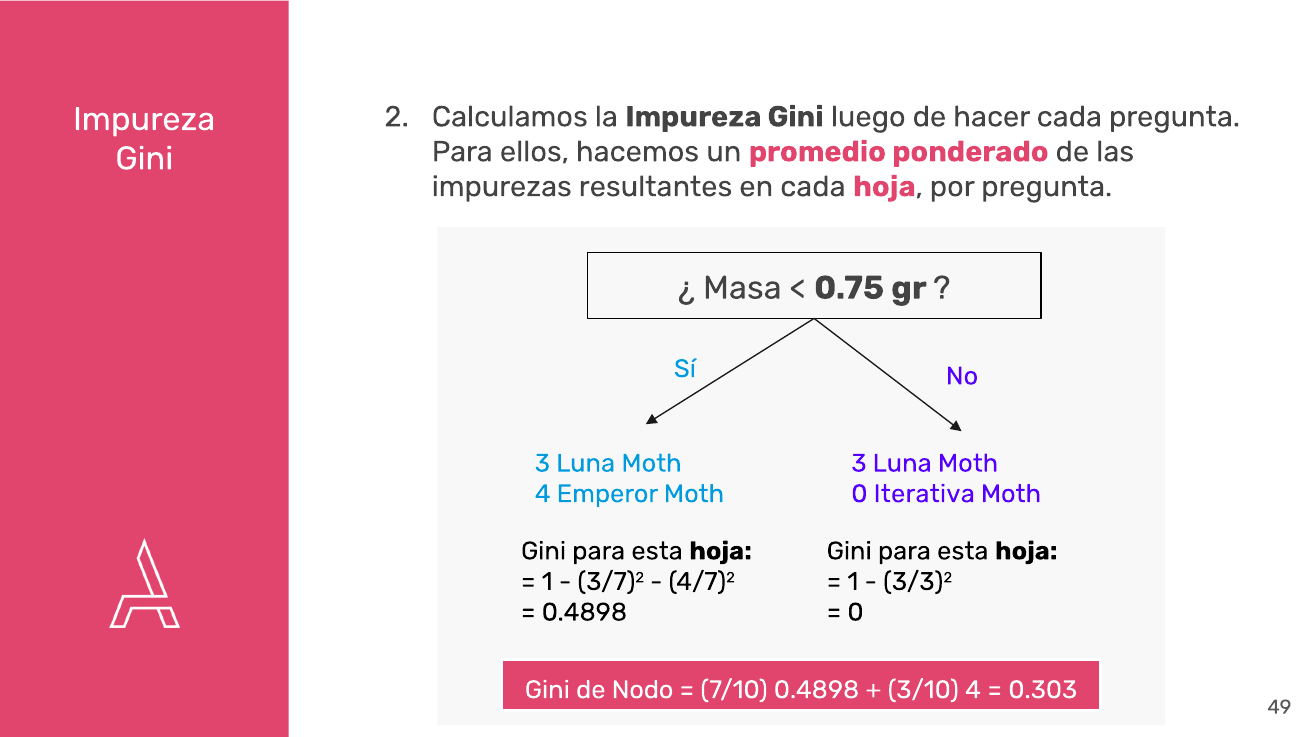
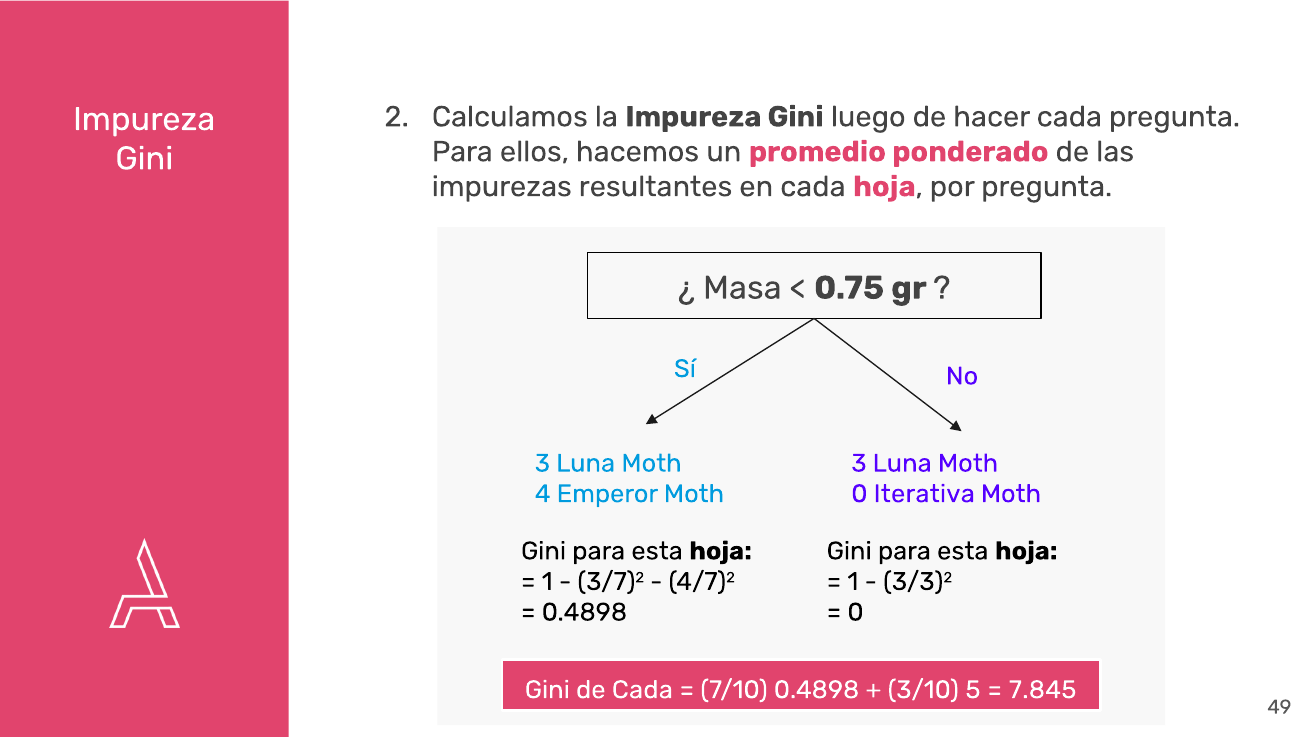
de Nodo: Nodo -> Cada (642, 690)
3/10 4: 4 -> 5 (973, 690)
0.303: 0.303 -> 7.845 (1043, 690)
